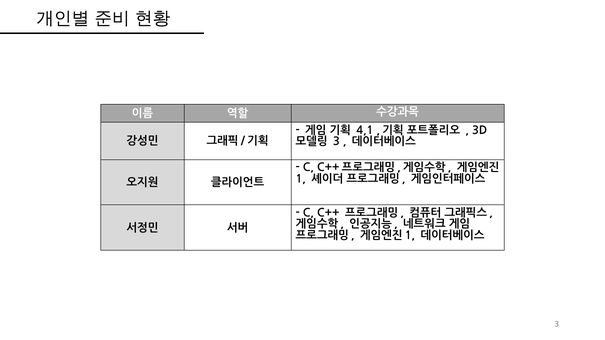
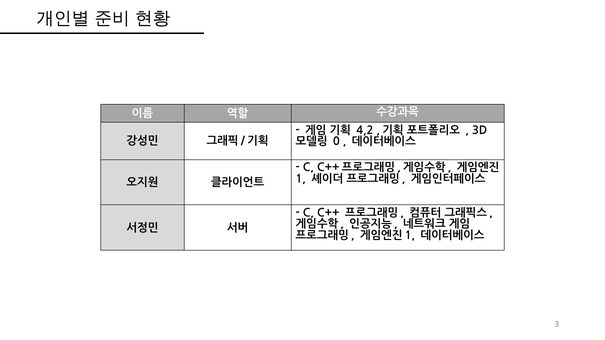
4,1: 4,1 -> 4,2 (365, 131)
3: 3 -> 0 (336, 142)
